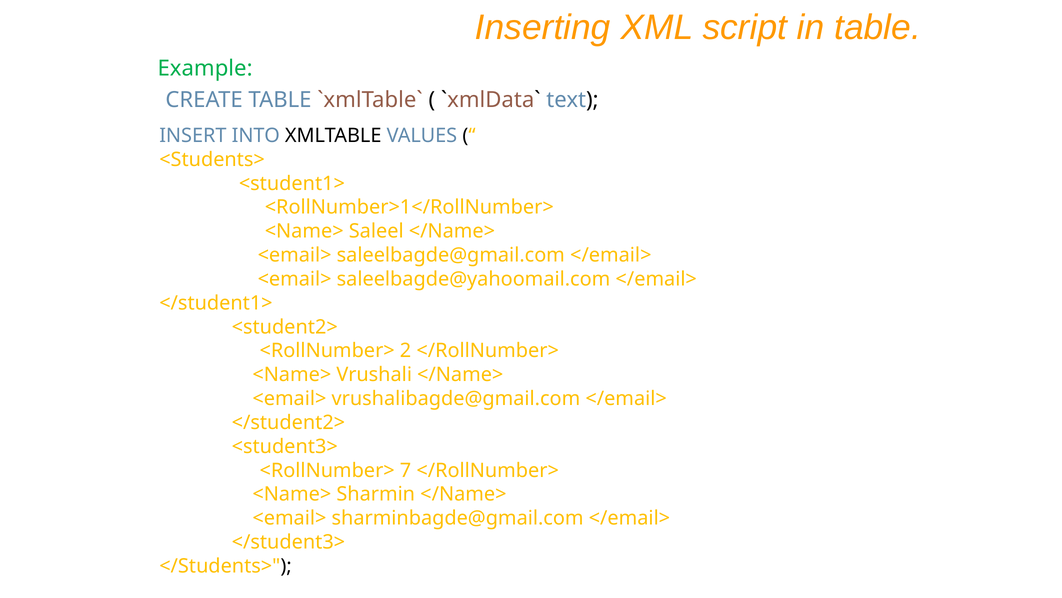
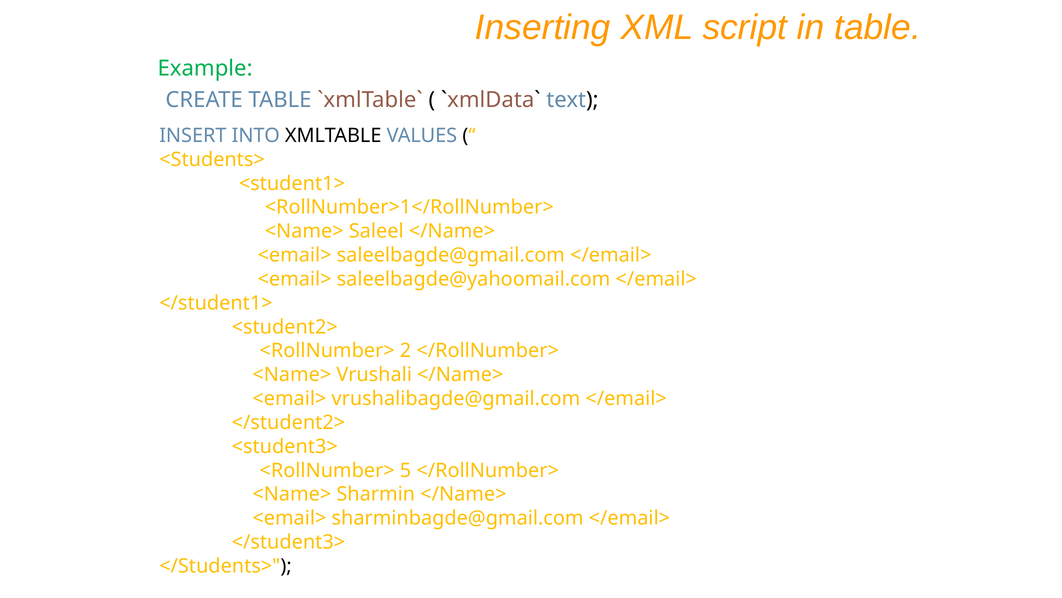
7: 7 -> 5 (406, 470)
